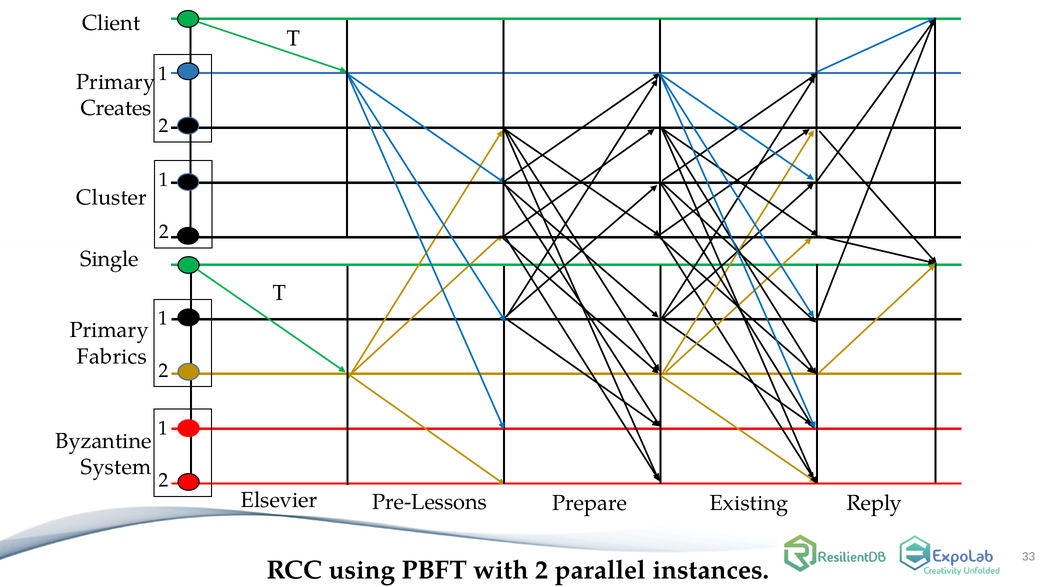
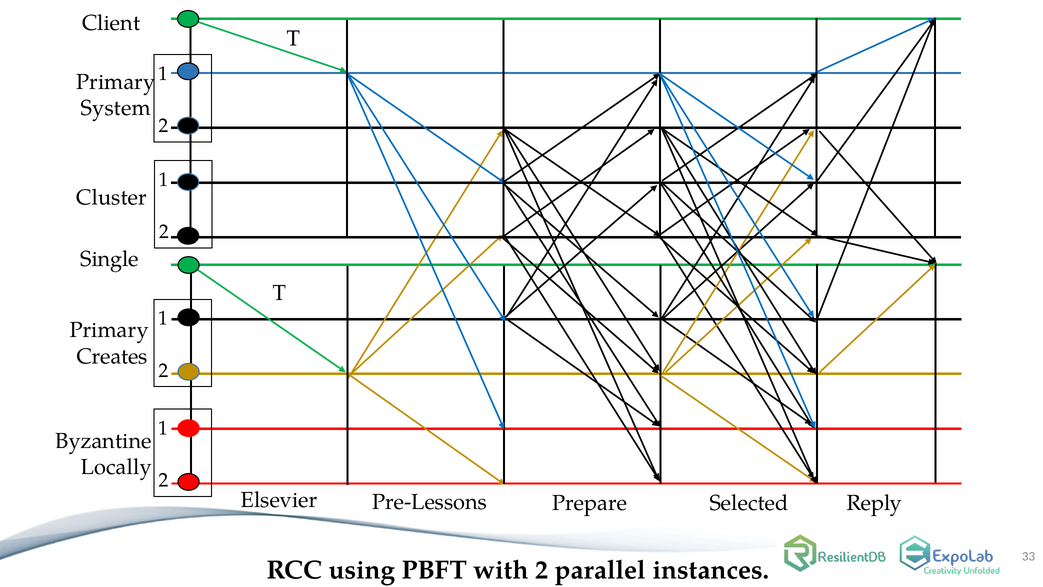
Creates: Creates -> System (116, 108)
Fabrics: Fabrics -> Creates (112, 356)
System: System -> Locally (116, 467)
Existing: Existing -> Selected (749, 503)
